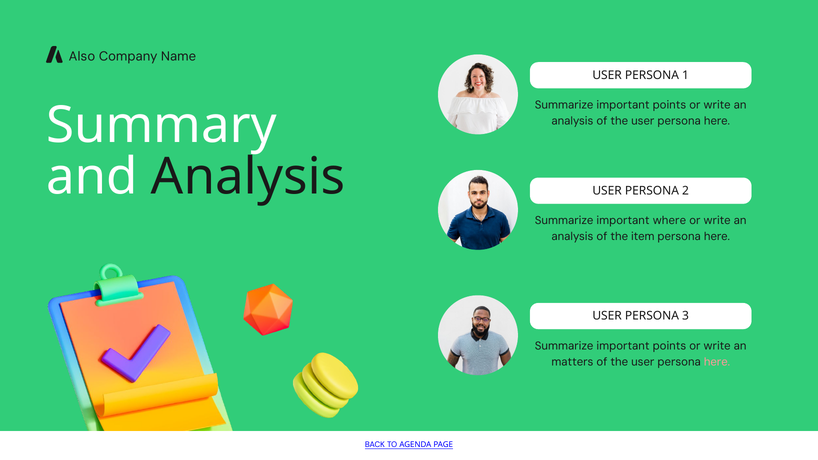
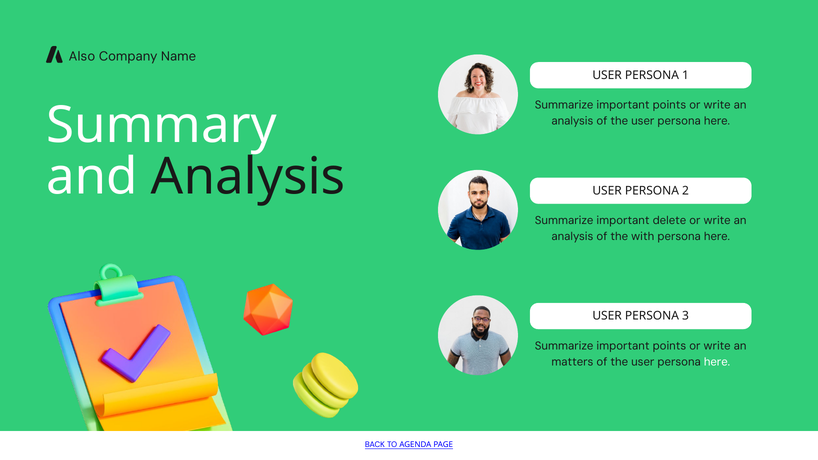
where: where -> delete (669, 221)
item: item -> with (643, 237)
here colour: pink -> white (717, 362)
